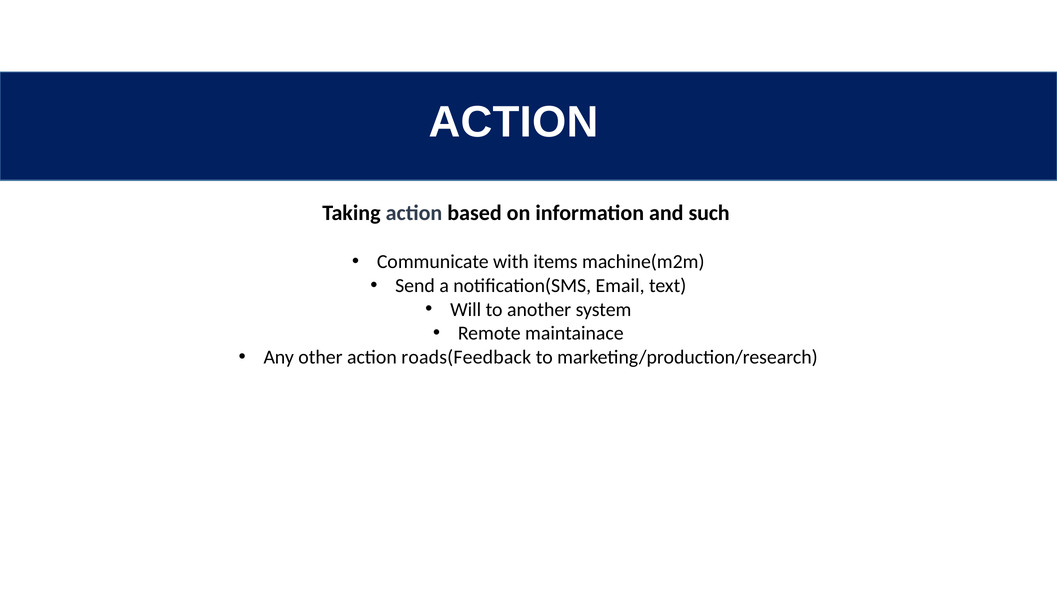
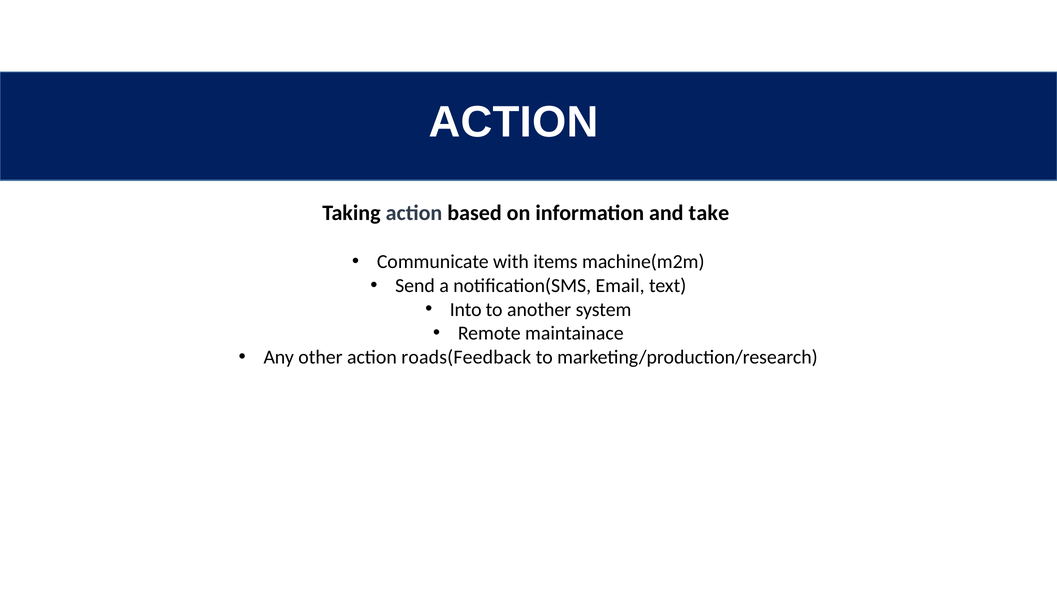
such: such -> take (709, 213)
Will: Will -> Into (466, 309)
